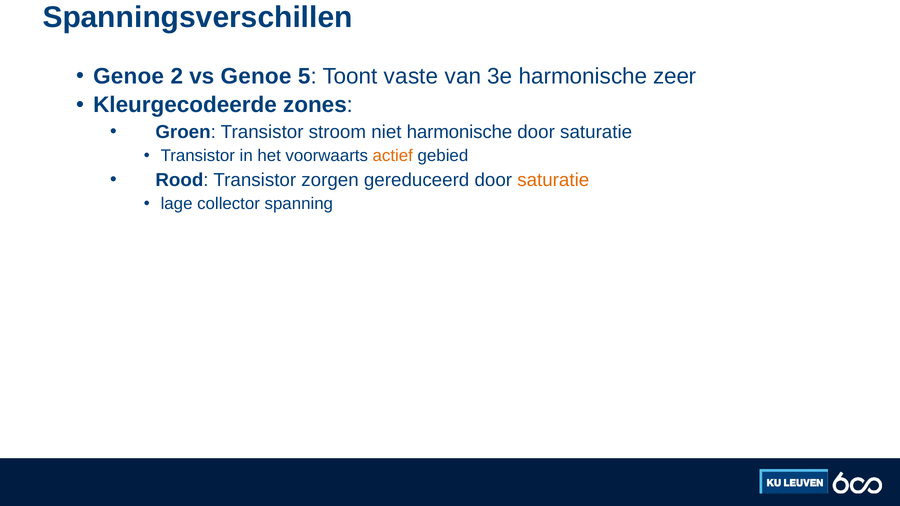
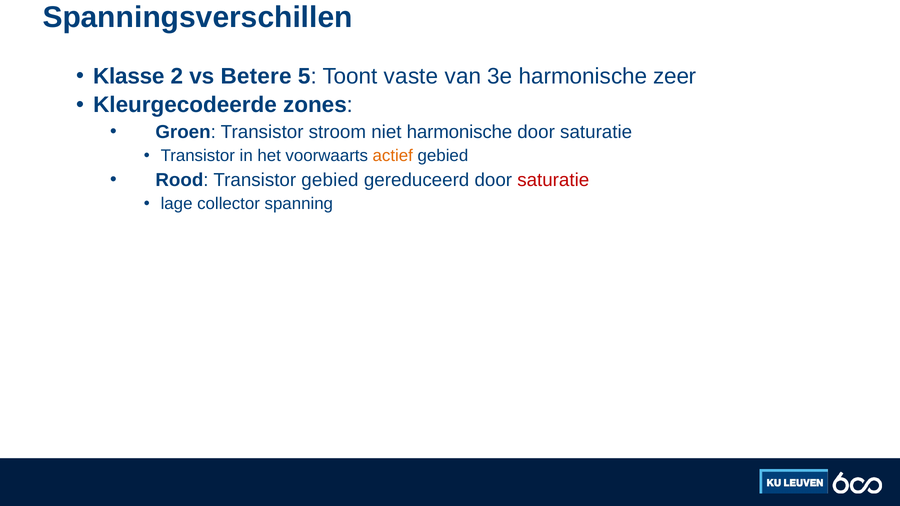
Genoe: Genoe -> Klasse (129, 76)
vs Genoe: Genoe -> Betere (256, 76)
Transistor zorgen: zorgen -> gebied (330, 180)
saturatie colour: orange -> red (553, 180)
